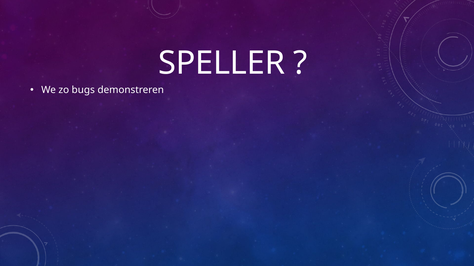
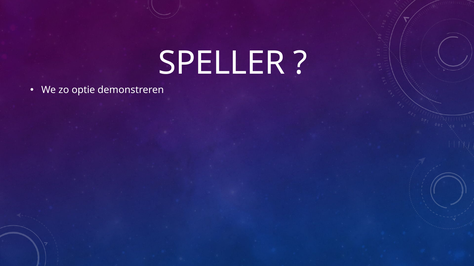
bugs: bugs -> optie (83, 90)
